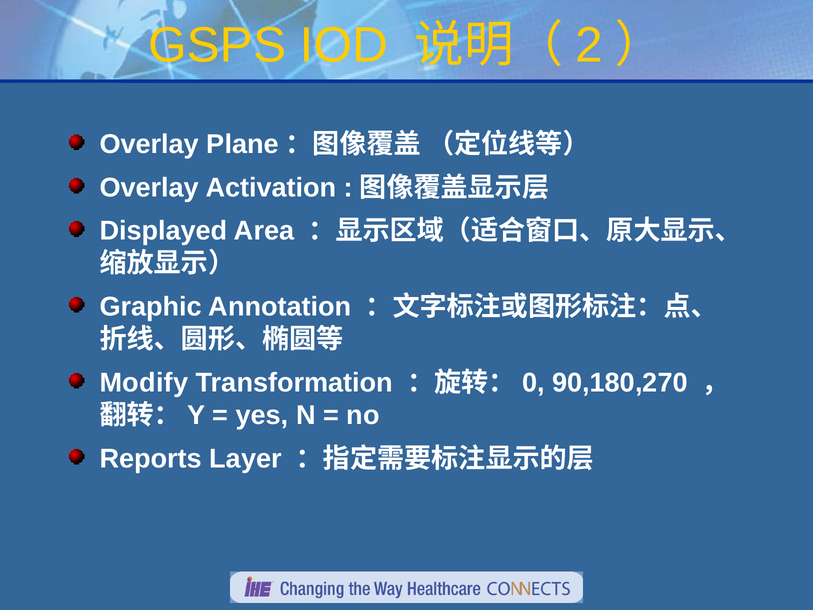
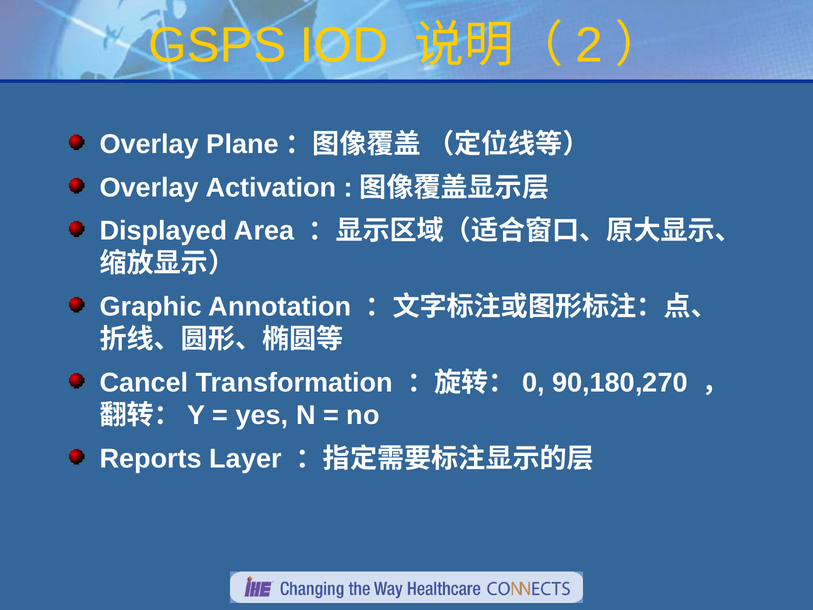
Modify: Modify -> Cancel (144, 383)
